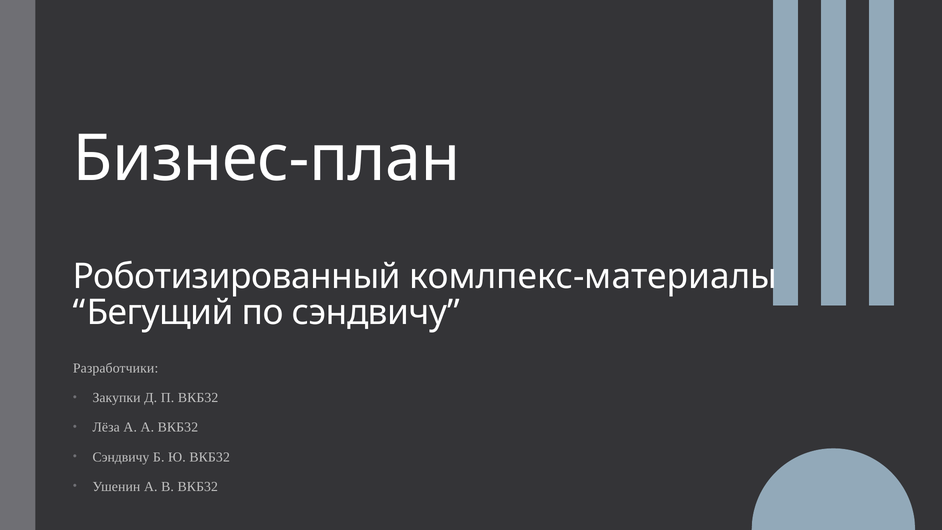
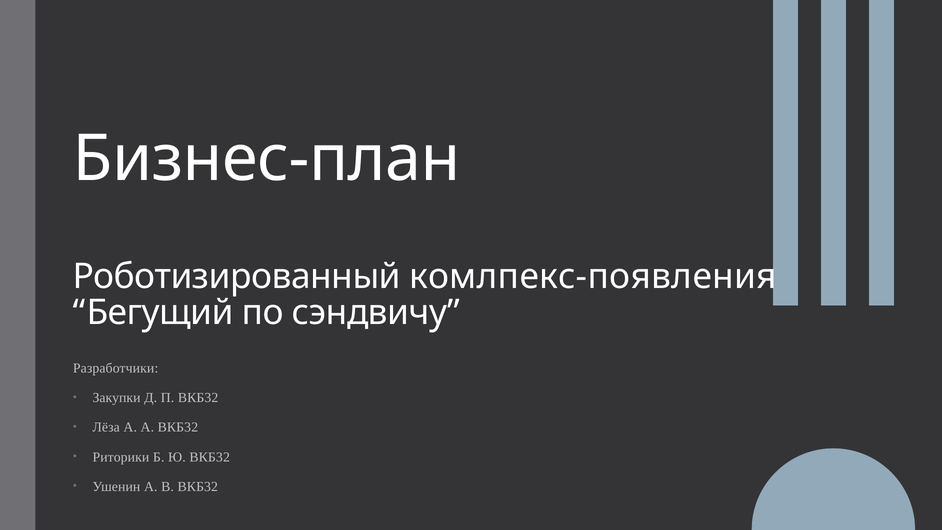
комлпекс-материалы: комлпекс-материалы -> комлпекс-появления (593, 276)
Сэндвичу: Сэндвичу -> Риторики (121, 457)
